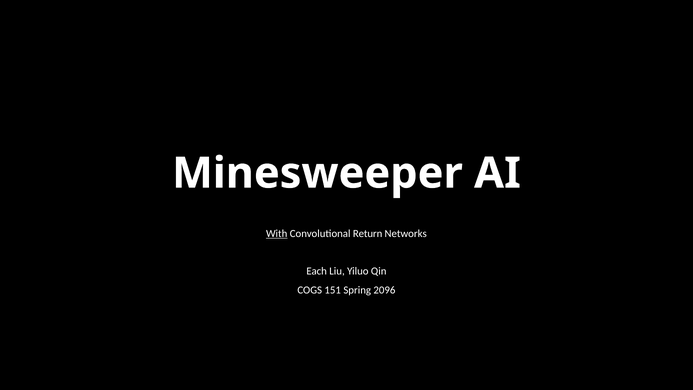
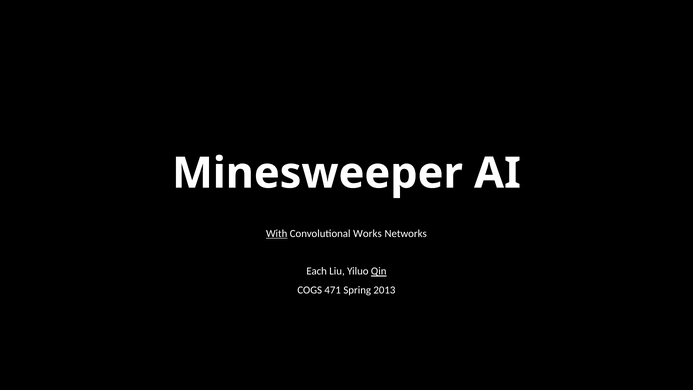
Return: Return -> Works (368, 233)
Qin underline: none -> present (379, 271)
151: 151 -> 471 (333, 290)
2096: 2096 -> 2013 (384, 290)
